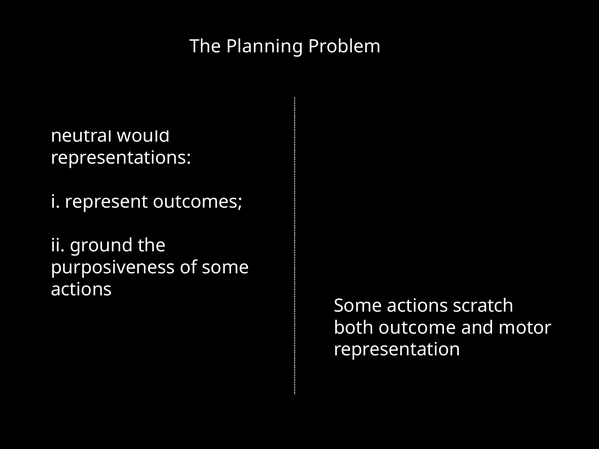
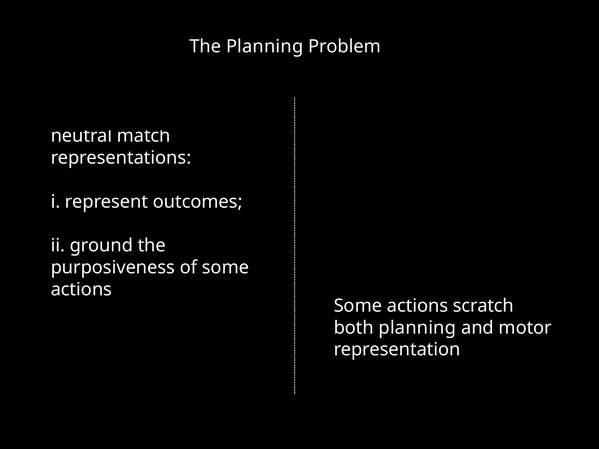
would: would -> match (144, 136)
both outcome: outcome -> planning (417, 328)
